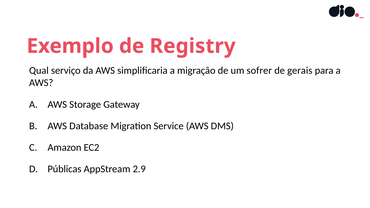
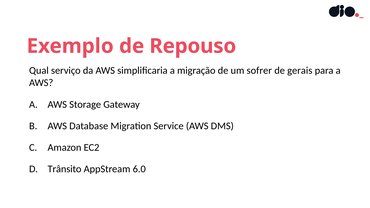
Registry: Registry -> Repouso (193, 46)
Públicas: Públicas -> Trânsito (65, 169)
2.9: 2.9 -> 6.0 (139, 169)
